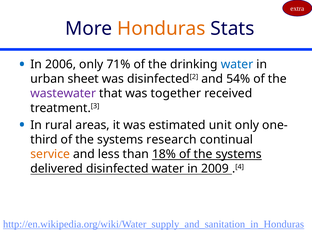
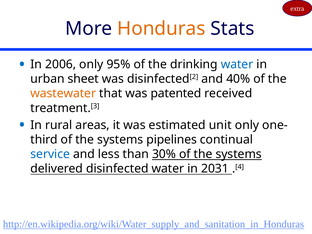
71%: 71% -> 95% (118, 64)
54%: 54% -> 40% (238, 79)
wastewater colour: purple -> orange (63, 93)
together: together -> patented (176, 93)
research: research -> pipelines (172, 140)
service colour: orange -> blue (50, 154)
18%: 18% -> 30% (164, 154)
2009: 2009 -> 2031 (215, 169)
